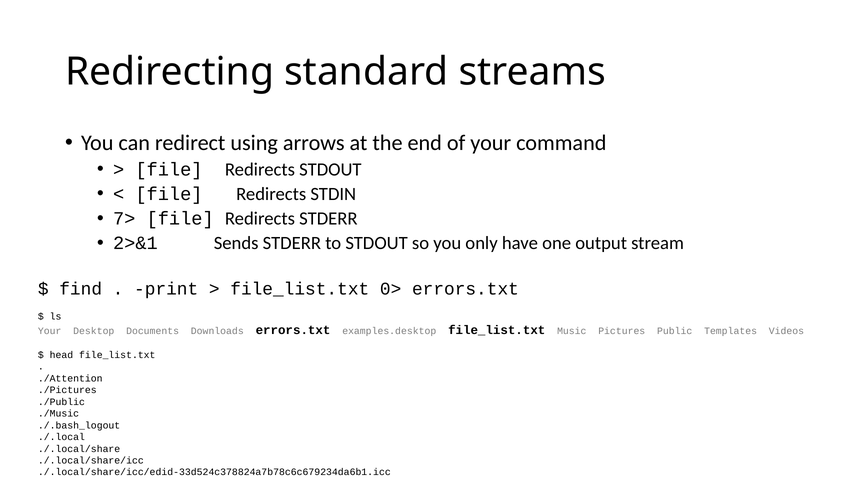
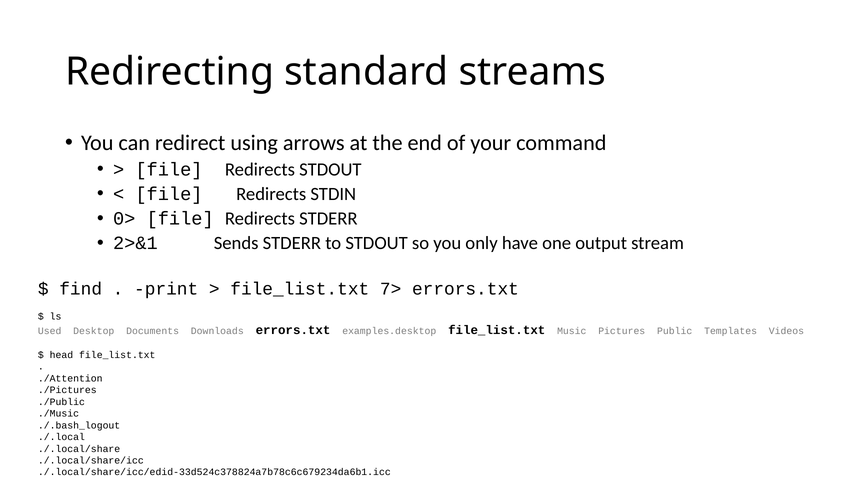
7>: 7> -> 0> (124, 218)
0>: 0> -> 7> (391, 289)
Your: Your -> Used (50, 331)
